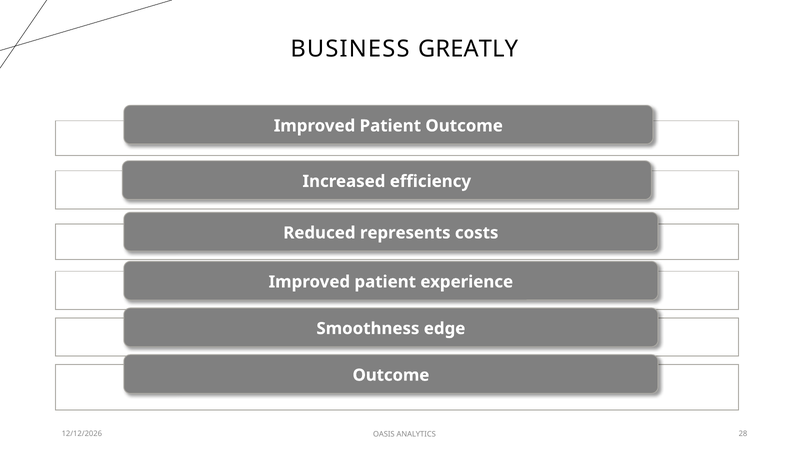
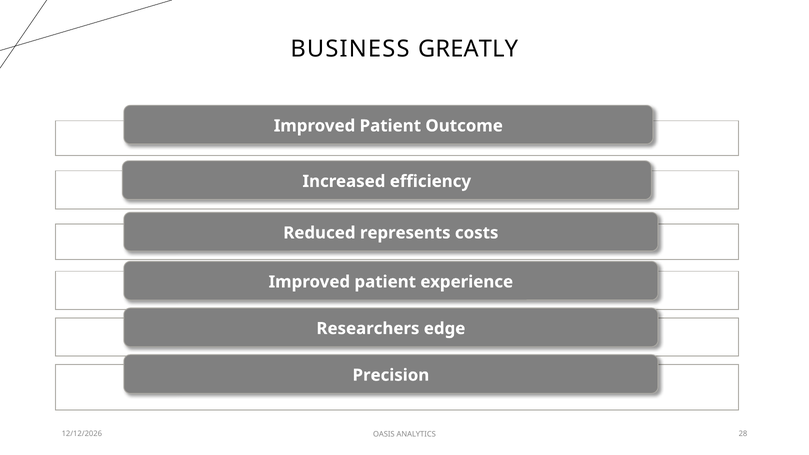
Smoothness: Smoothness -> Researchers (368, 329)
Outcome: Outcome -> Precision (391, 375)
